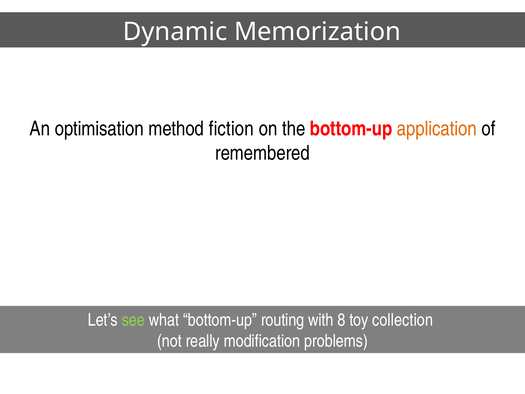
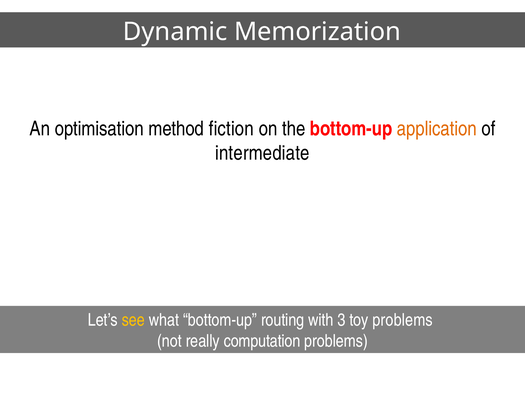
remembered: remembered -> intermediate (262, 153)
see colour: light green -> yellow (133, 320)
8: 8 -> 3 (342, 320)
toy collection: collection -> problems (403, 320)
modification: modification -> computation (262, 341)
